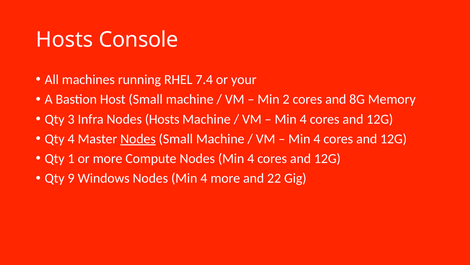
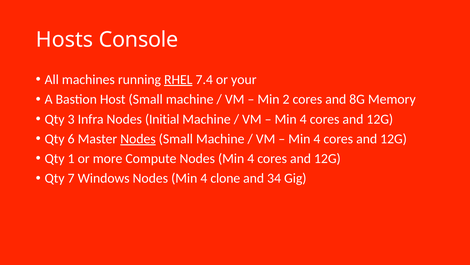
RHEL underline: none -> present (178, 79)
Nodes Hosts: Hosts -> Initial (162, 119)
Qty 4: 4 -> 6 (71, 139)
9: 9 -> 7 (71, 178)
4 more: more -> clone (225, 178)
22: 22 -> 34 (274, 178)
